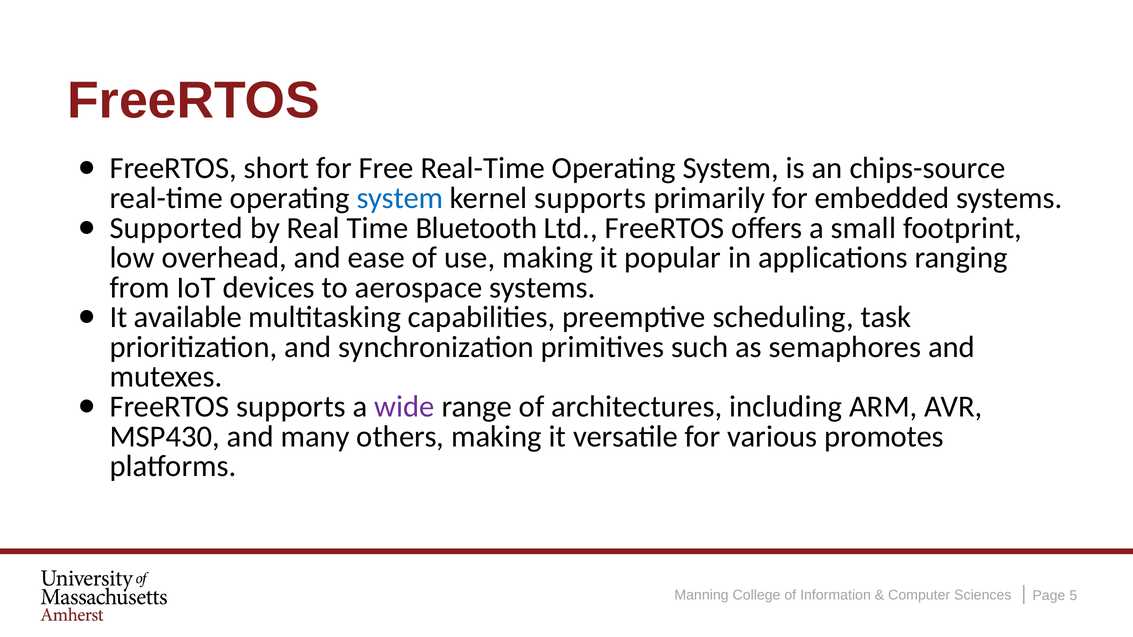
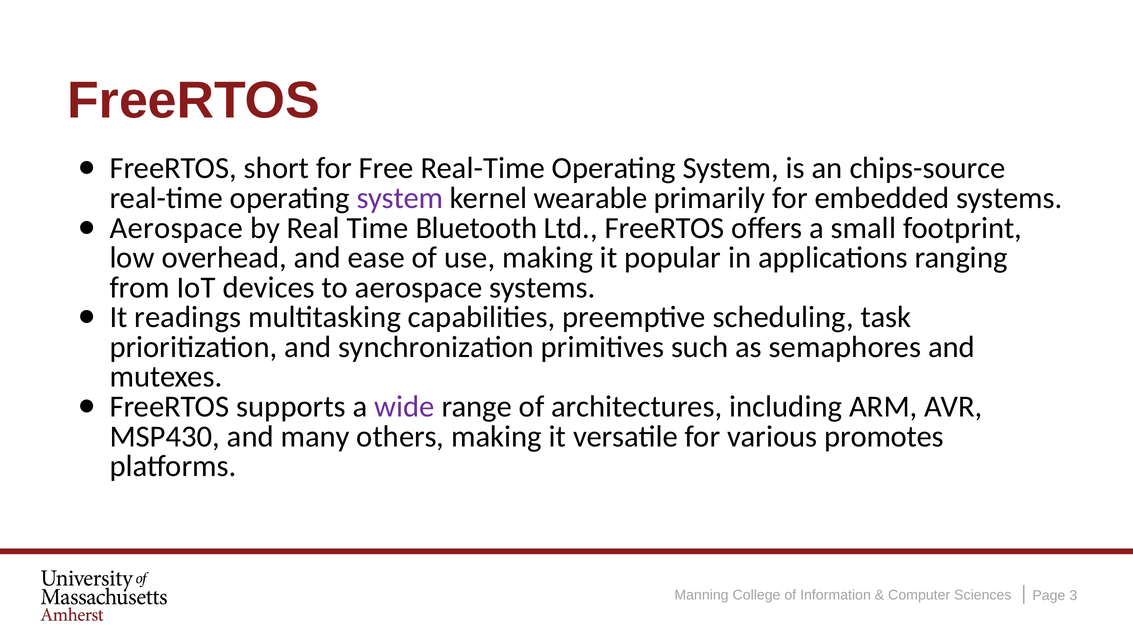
system colour: blue -> purple (400, 198)
kernel supports: supports -> wearable (591, 198)
Supported: Supported -> Aerospace (176, 228)
available: available -> readings (188, 317)
5: 5 -> 3 (1073, 596)
